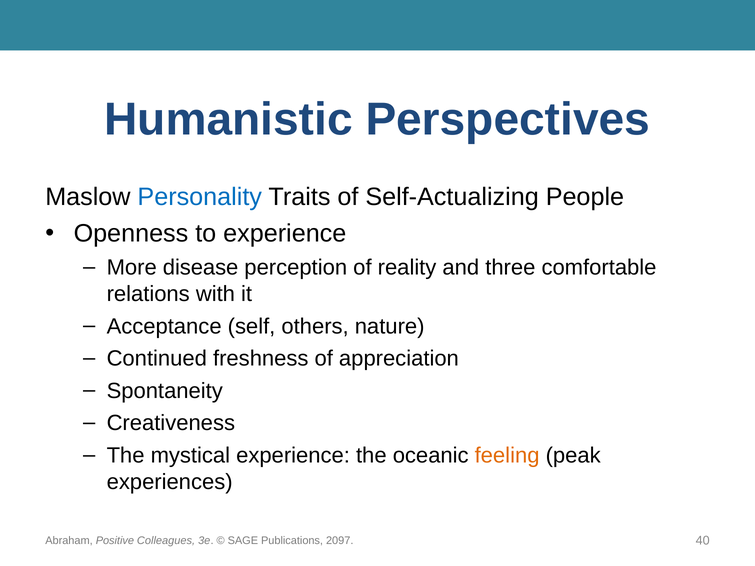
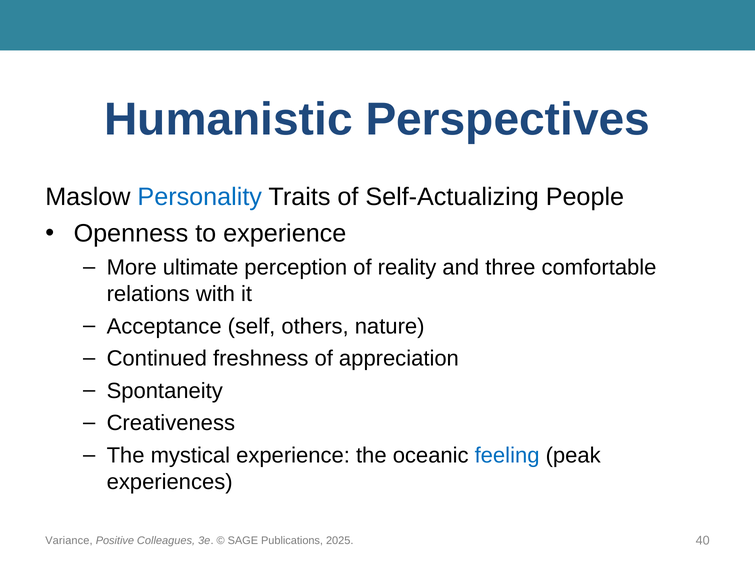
disease: disease -> ultimate (201, 268)
feeling colour: orange -> blue (507, 456)
Abraham: Abraham -> Variance (69, 541)
2097: 2097 -> 2025 (340, 541)
